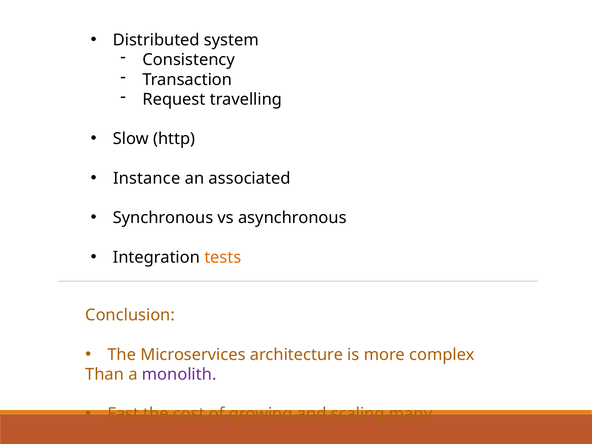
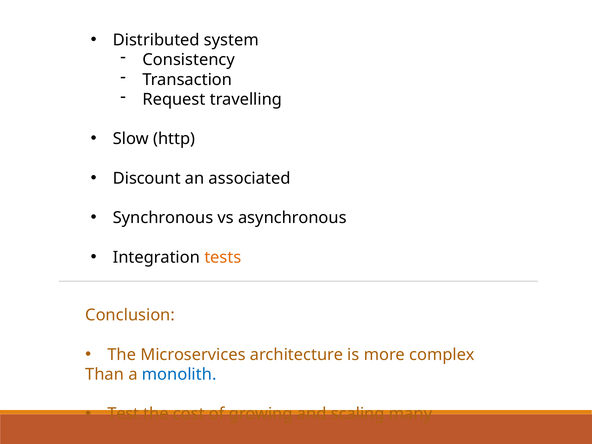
Instance: Instance -> Discount (147, 178)
monolith colour: purple -> blue (179, 374)
Fast: Fast -> Test (123, 414)
